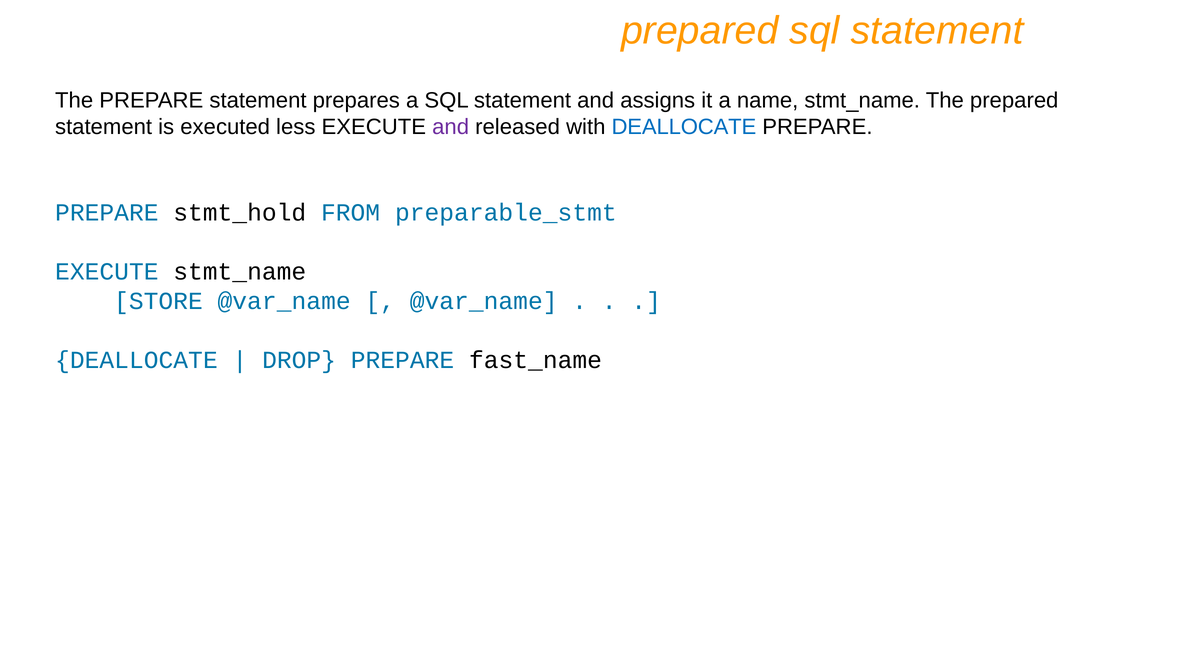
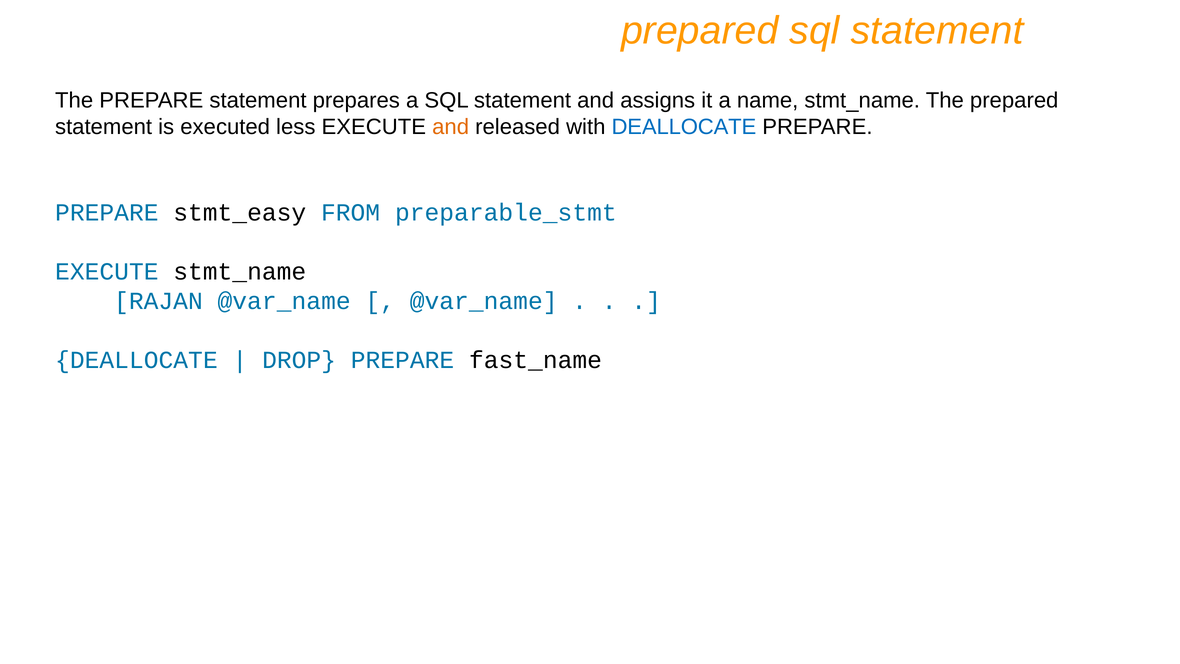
and colour: purple -> orange (451, 127)
stmt_hold: stmt_hold -> stmt_easy (240, 212)
STORE: STORE -> RAJAN (158, 301)
